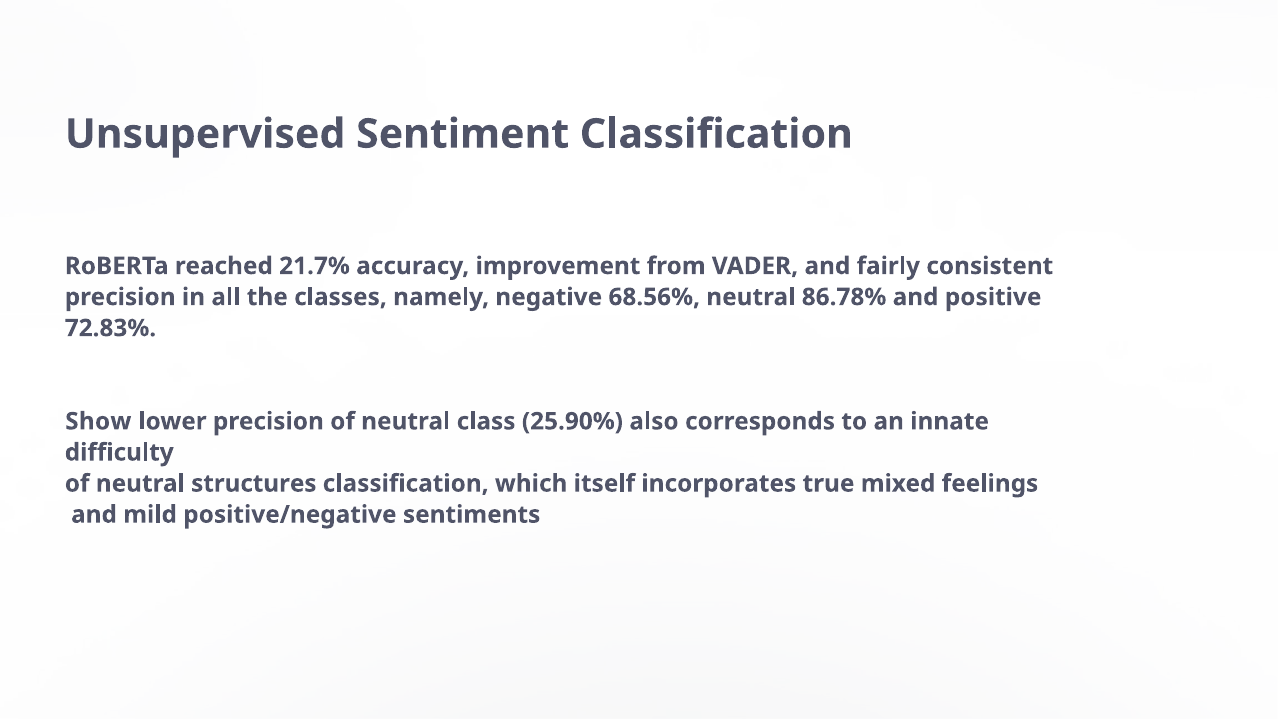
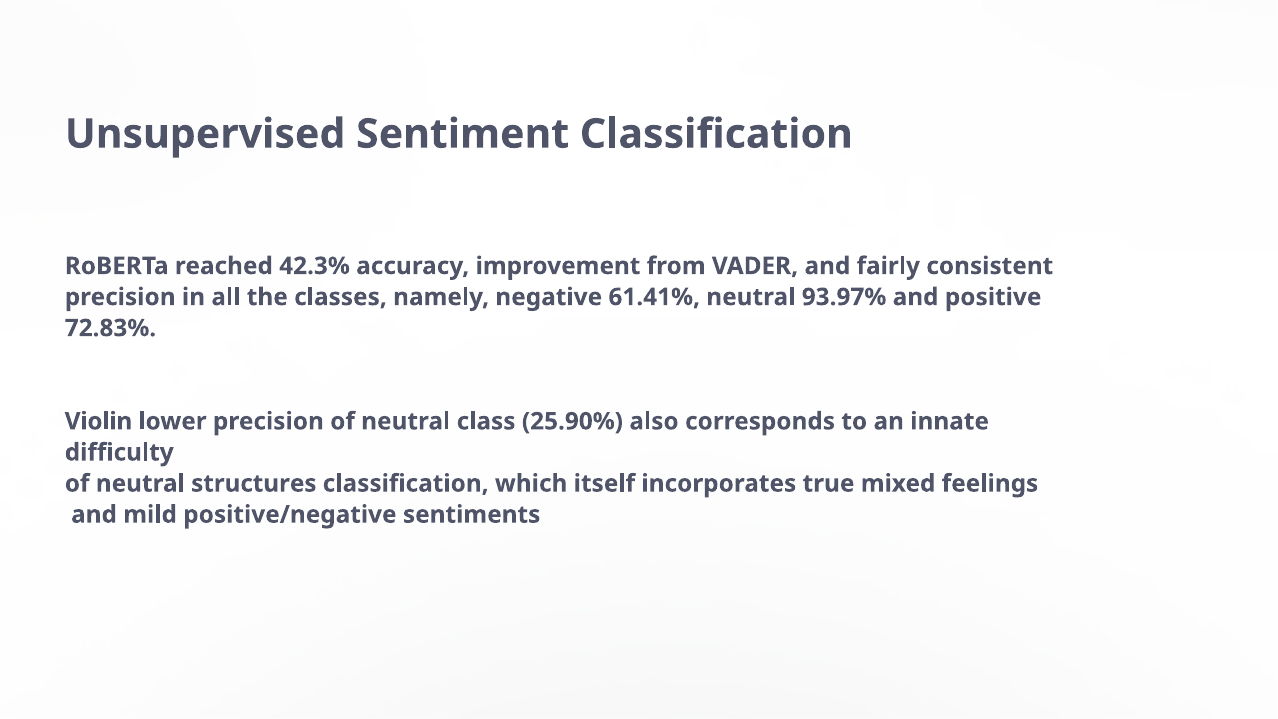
21.7%: 21.7% -> 42.3% (315, 266)
68.56%: 68.56% -> 61.41% (654, 297)
86.78%: 86.78% -> 93.97% (844, 297)
Show: Show -> Violin (98, 421)
